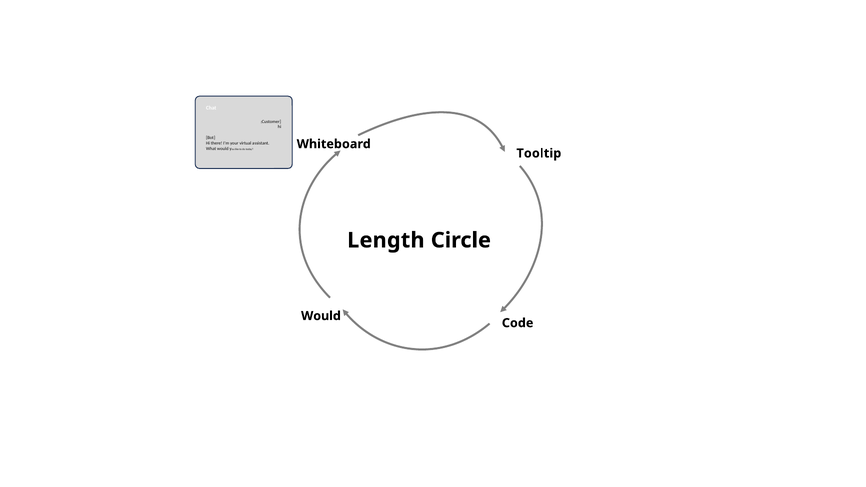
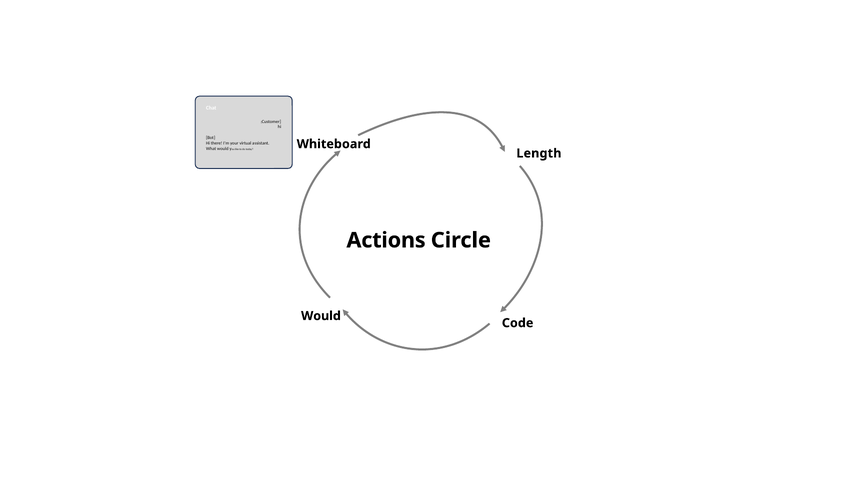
Tooltip: Tooltip -> Length (539, 153)
Length: Length -> Actions (386, 240)
